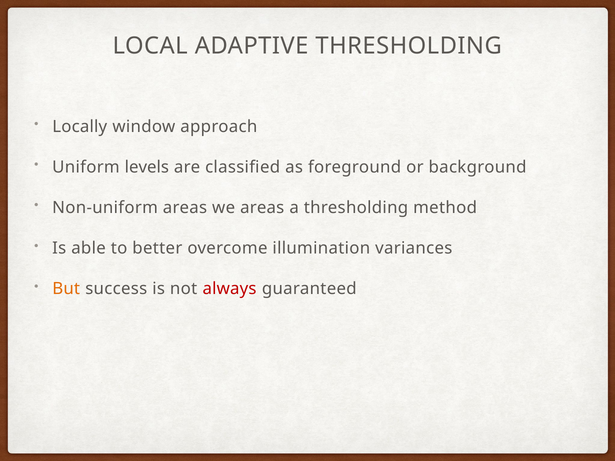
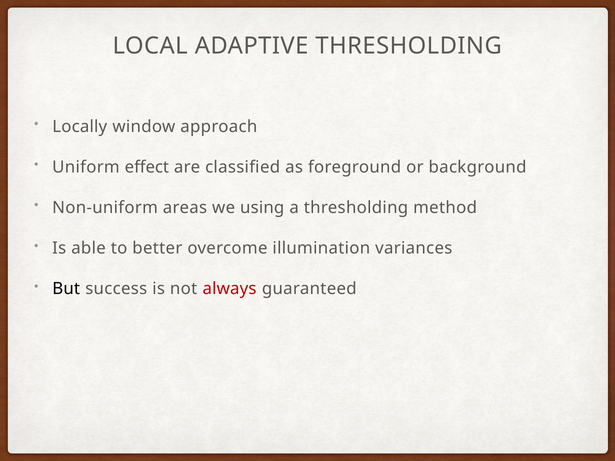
levels: levels -> effect (147, 167)
we areas: areas -> using (262, 208)
But colour: orange -> black (66, 289)
